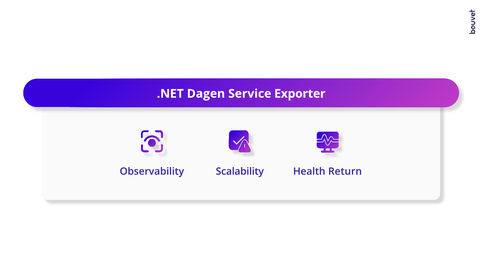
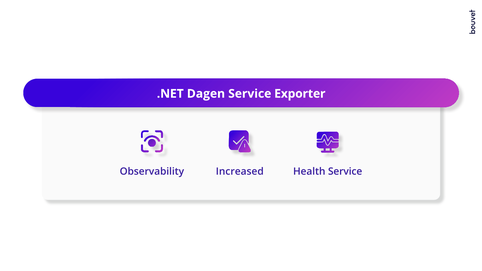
Scalability: Scalability -> Increased (240, 172)
Health Return: Return -> Service (345, 172)
